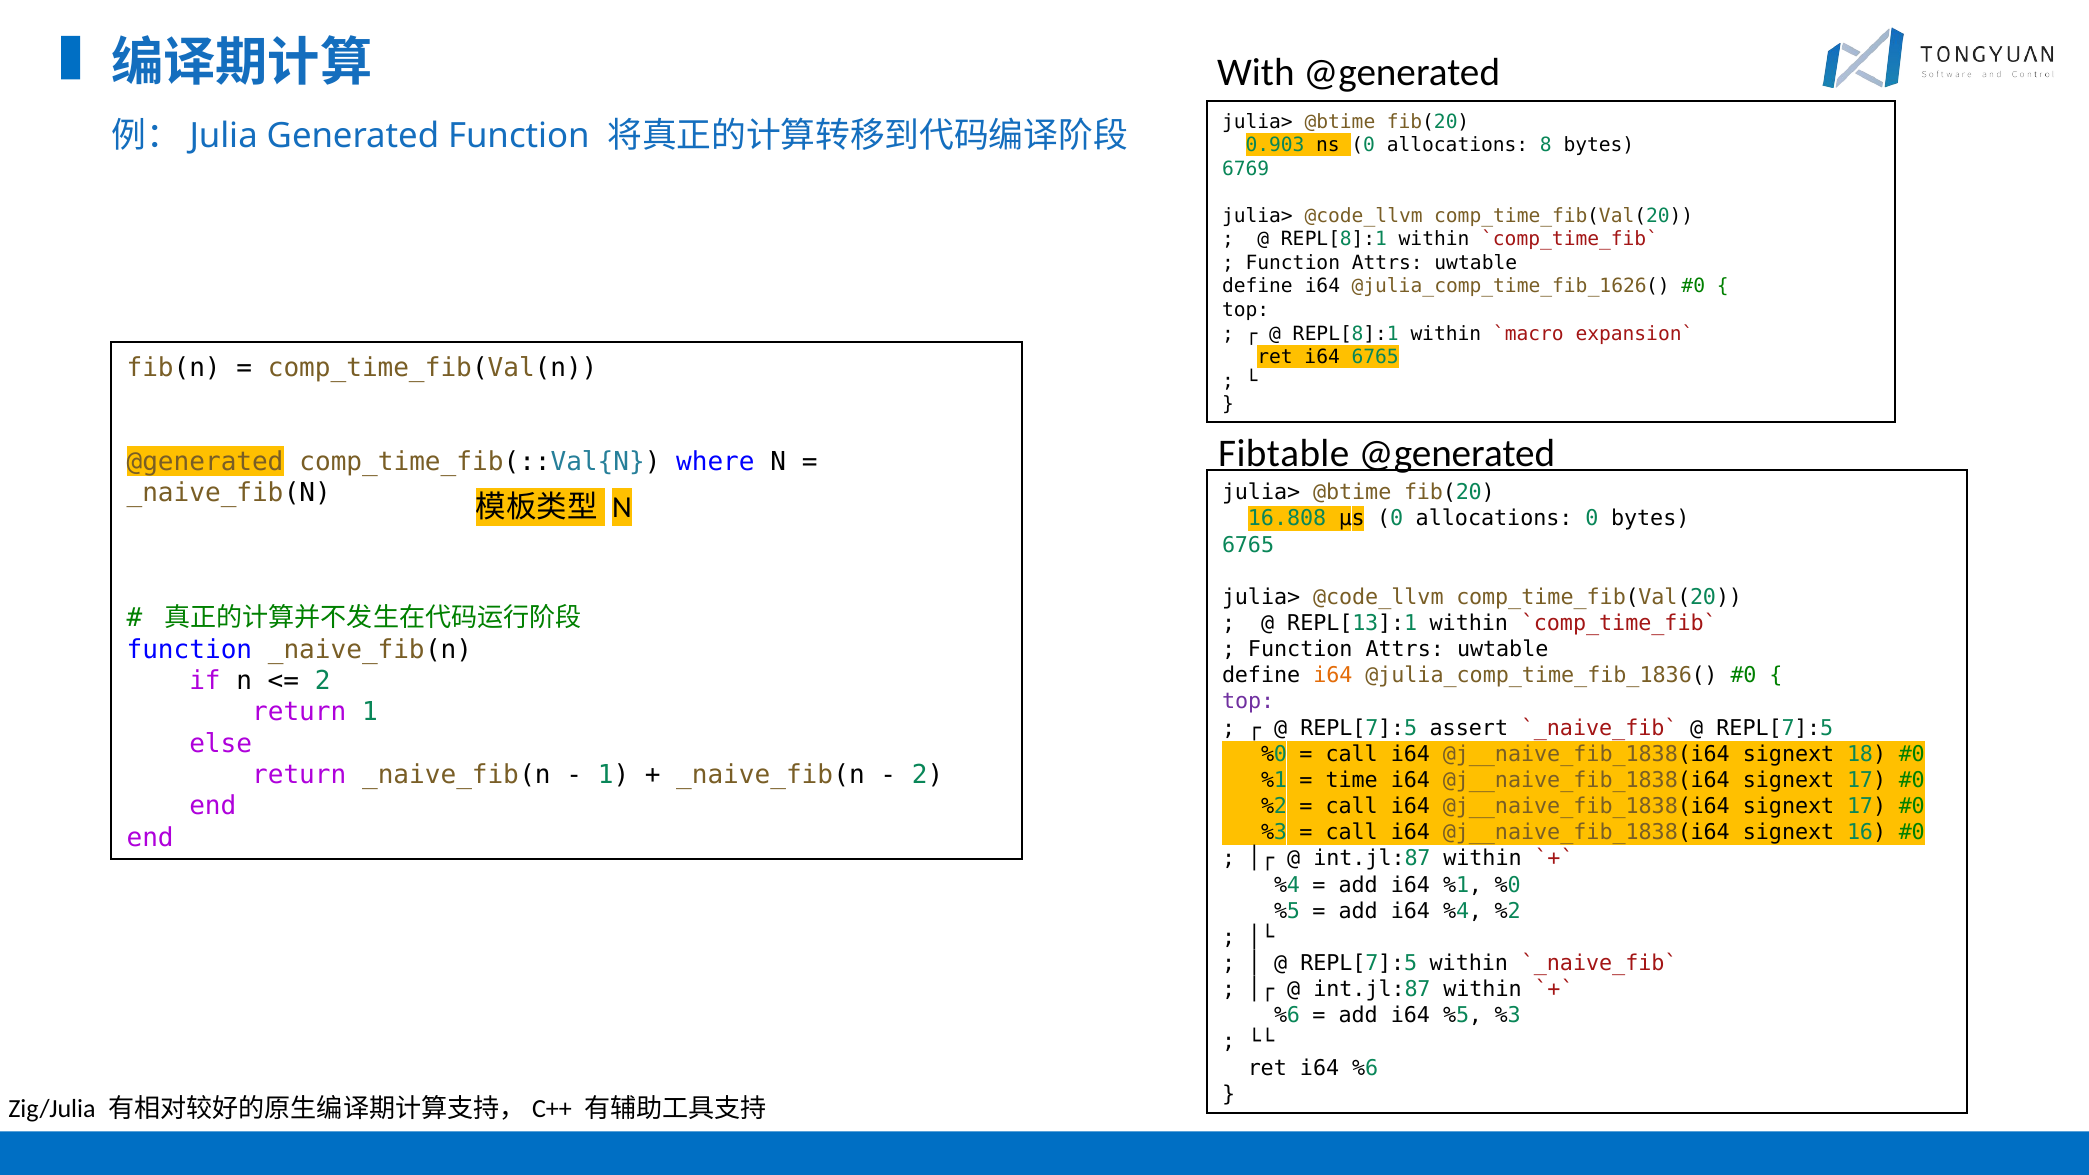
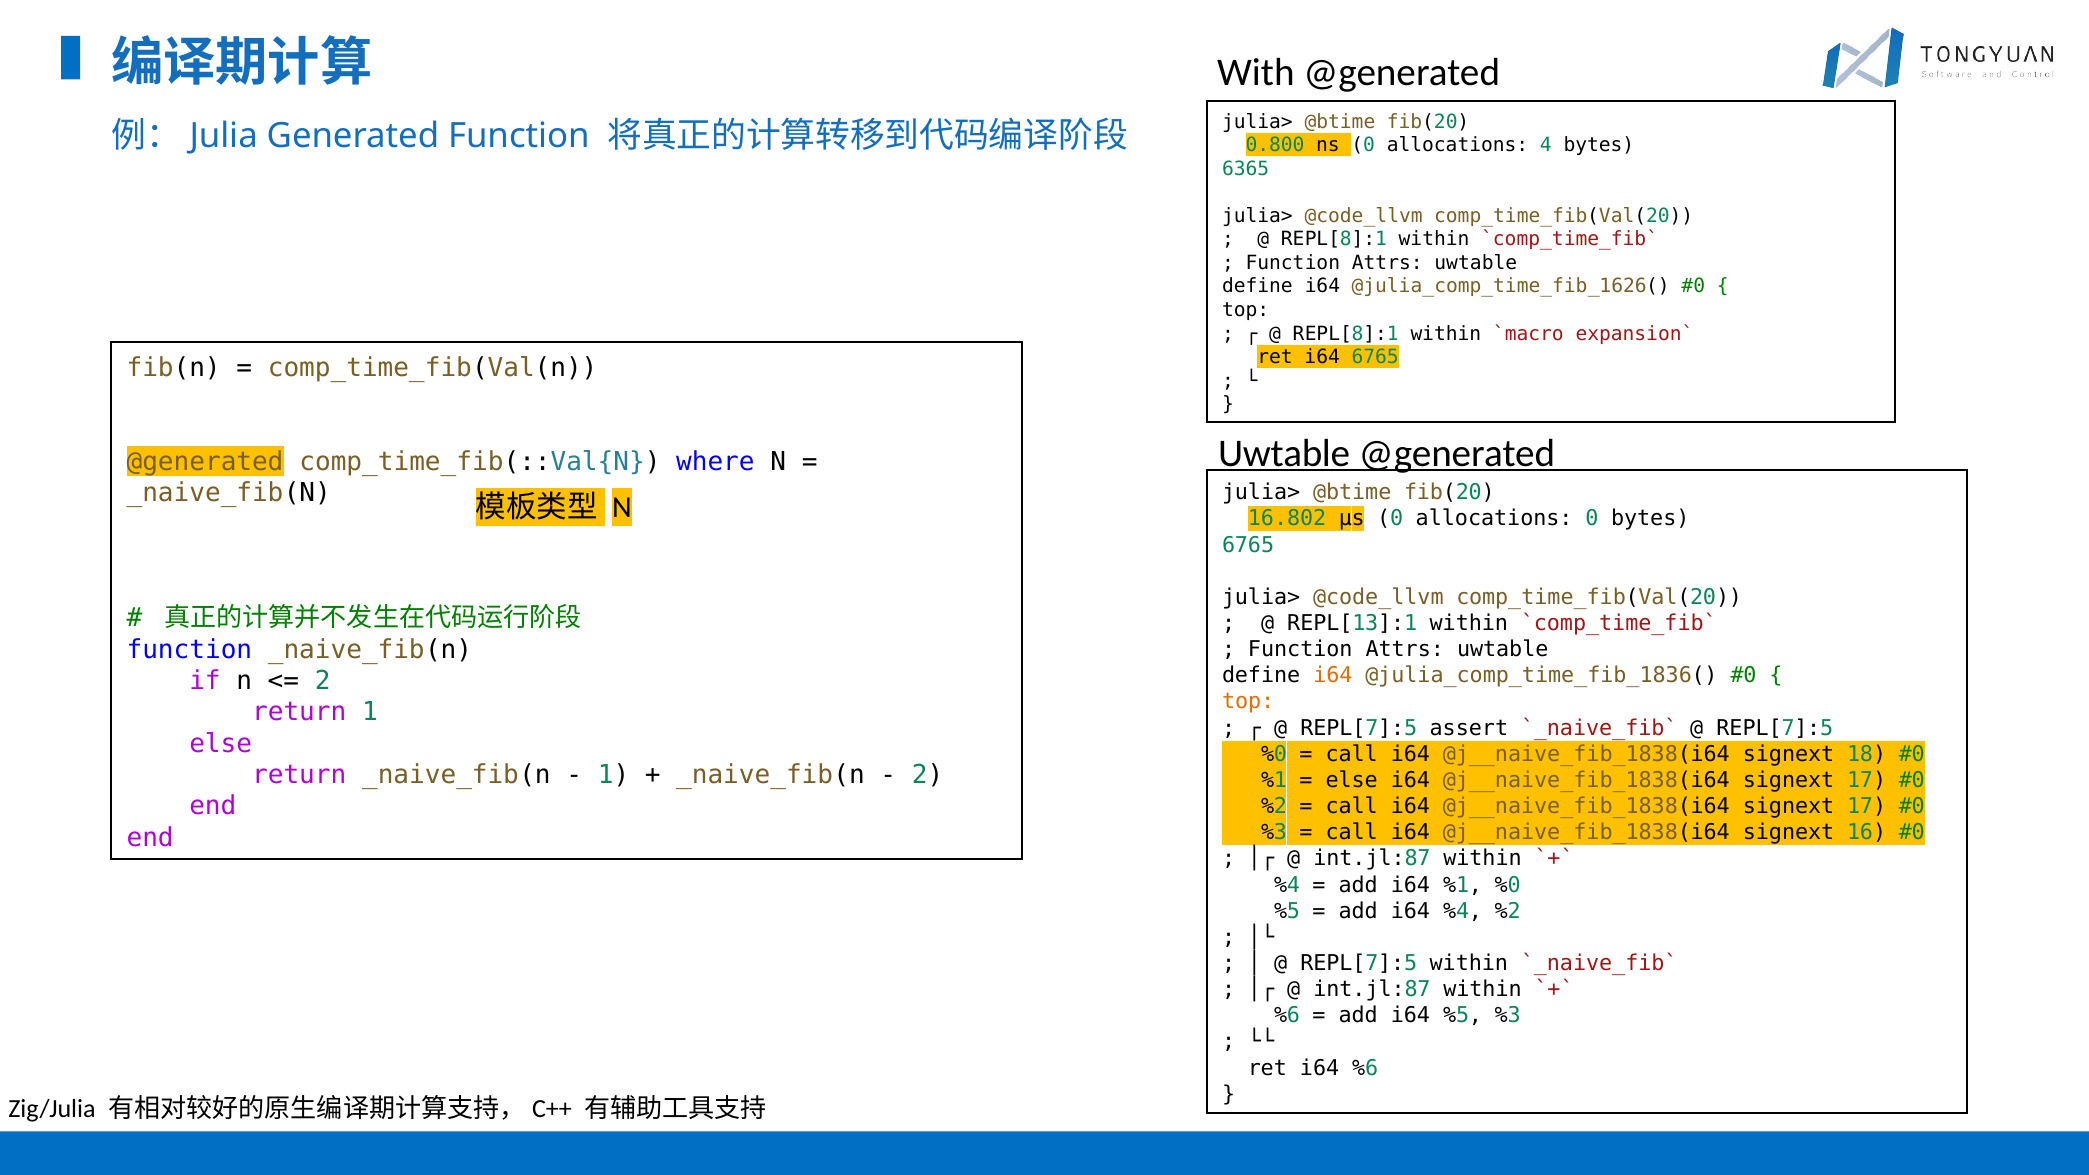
0.903: 0.903 -> 0.800 (1275, 145)
8: 8 -> 4 (1546, 145)
6769: 6769 -> 6365 (1246, 169)
Fibtable: Fibtable -> Uwtable (1284, 454)
16.808: 16.808 -> 16.802 (1287, 519)
top colour: purple -> orange (1248, 702)
time: time -> else (1352, 780)
